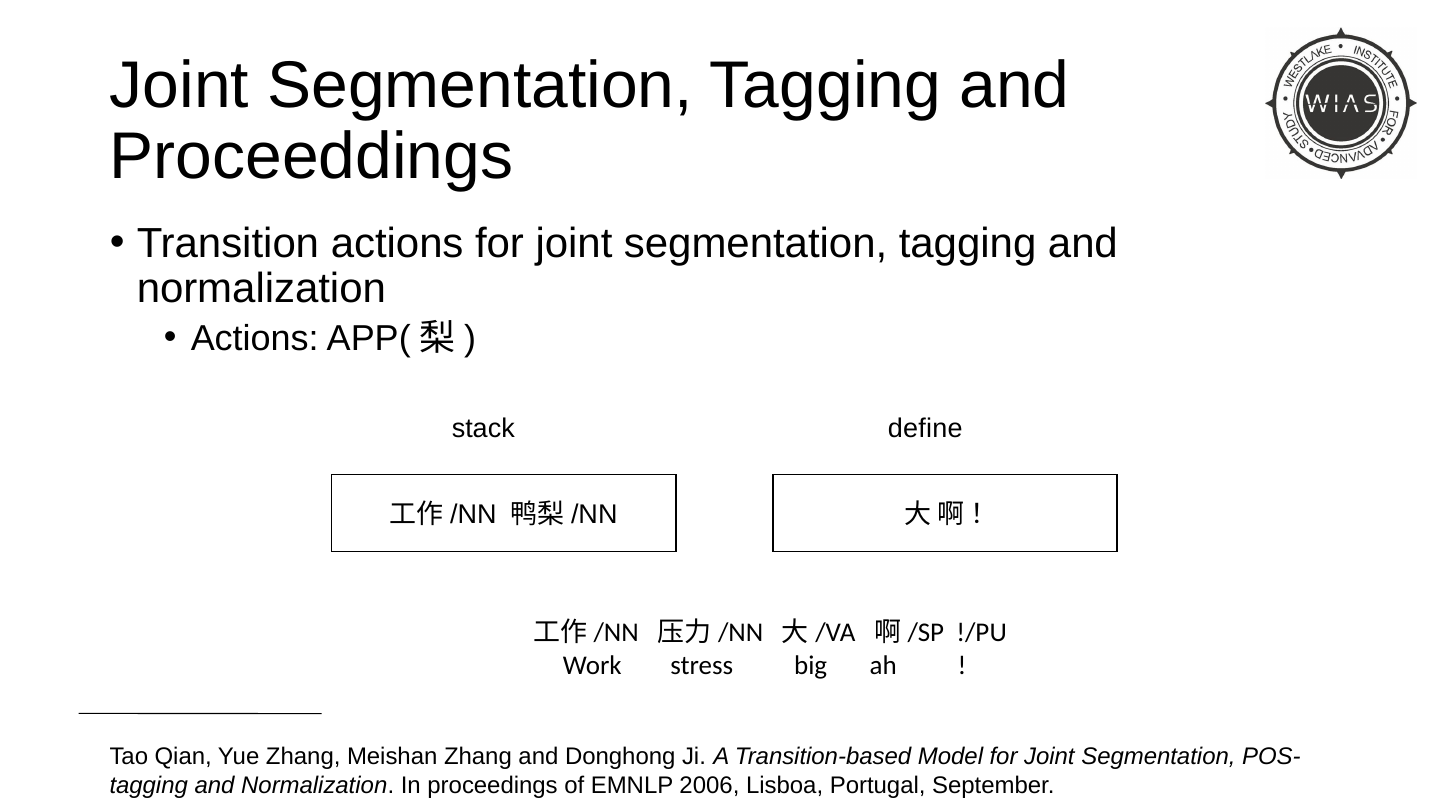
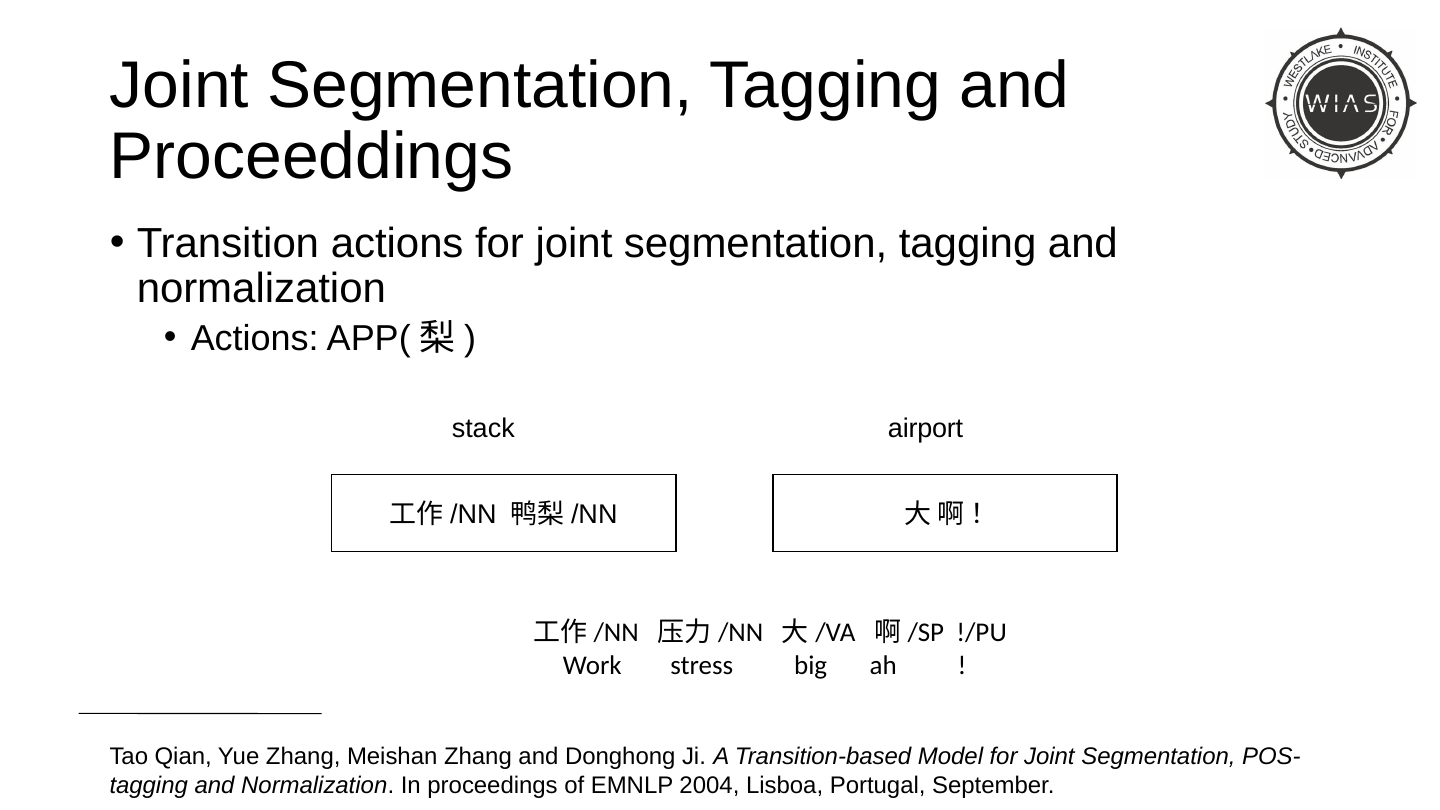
define: define -> airport (926, 429)
2006: 2006 -> 2004 (709, 786)
